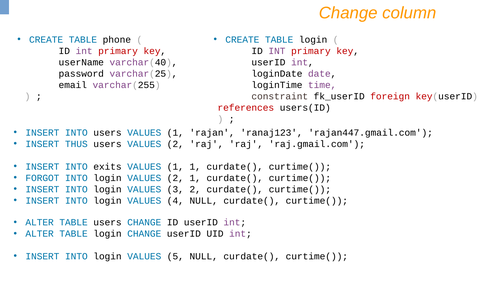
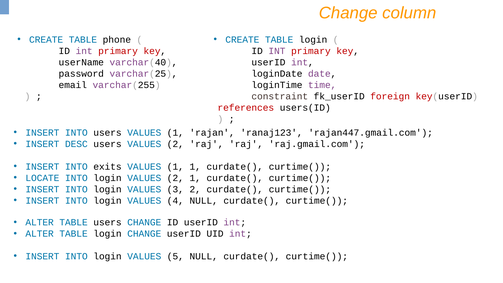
THUS: THUS -> DESC (76, 144)
FORGOT: FORGOT -> LOCATE (42, 178)
